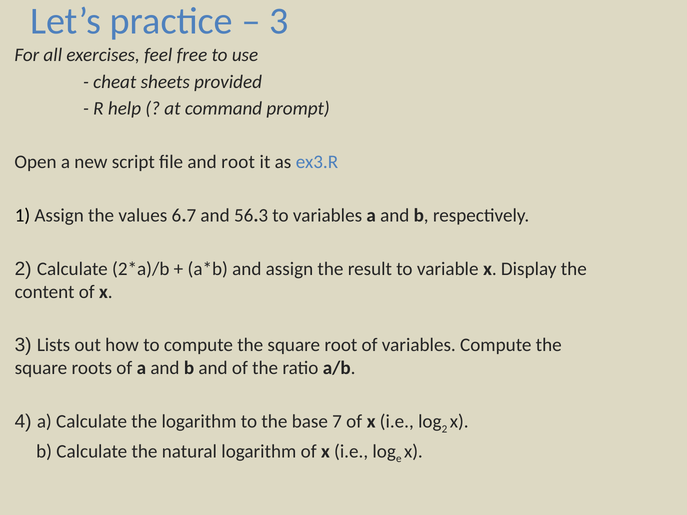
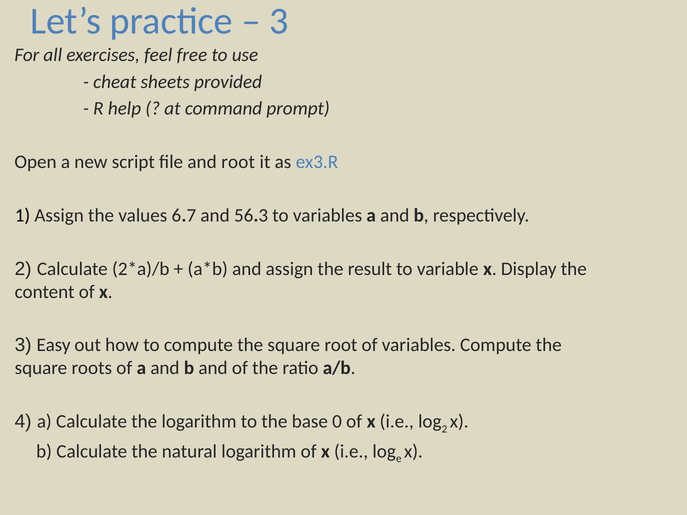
Lists: Lists -> Easy (54, 345)
7: 7 -> 0 (337, 422)
